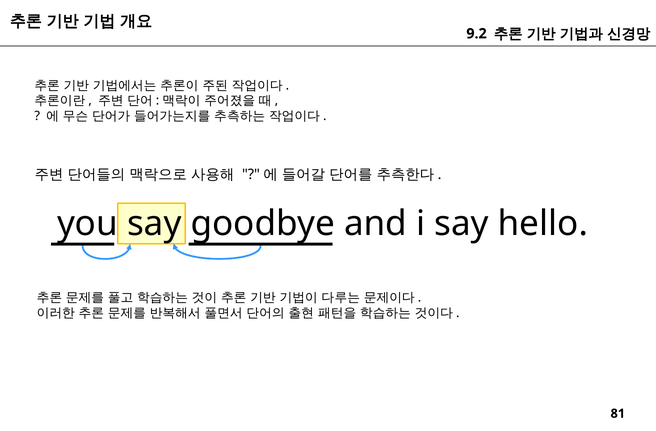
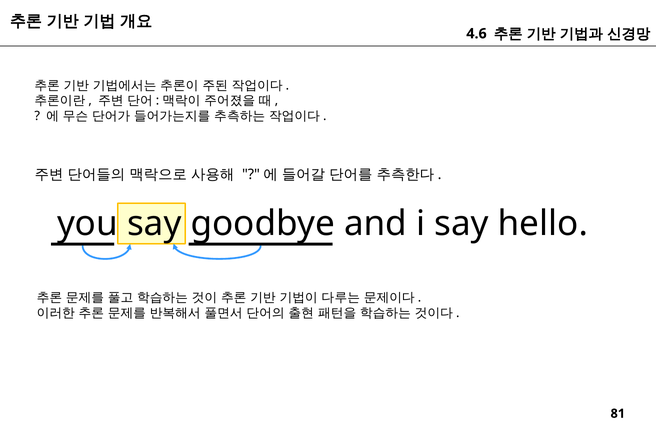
9.2: 9.2 -> 4.6 (477, 34)
